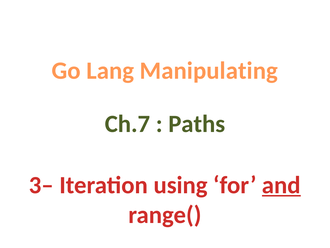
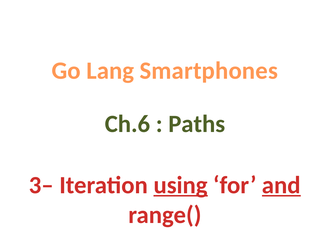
Manipulating: Manipulating -> Smartphones (209, 71)
Ch.7: Ch.7 -> Ch.6 (128, 124)
using underline: none -> present (181, 185)
